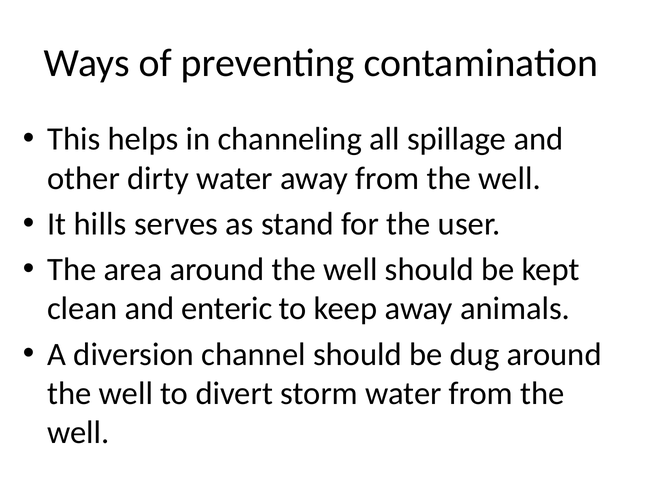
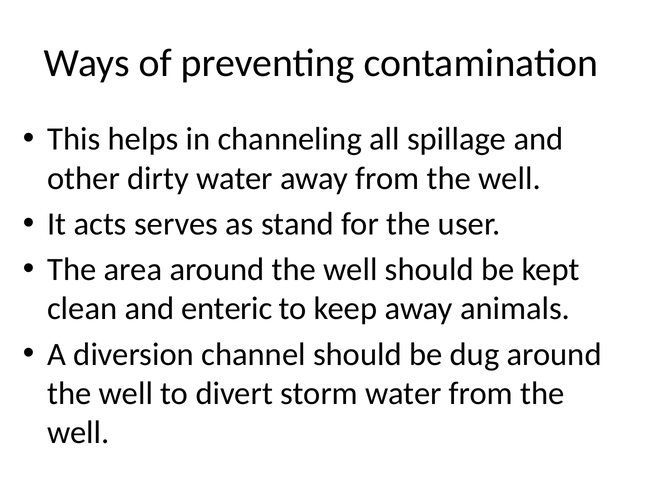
hills: hills -> acts (100, 224)
